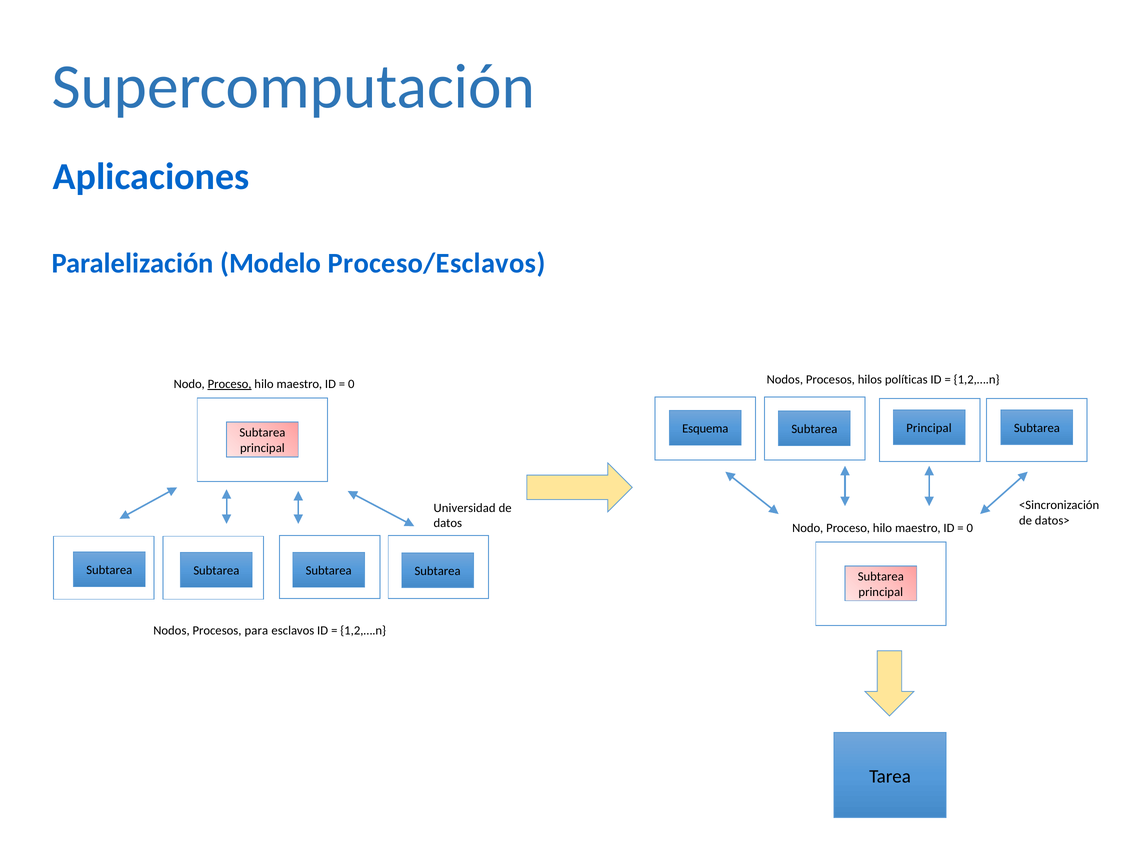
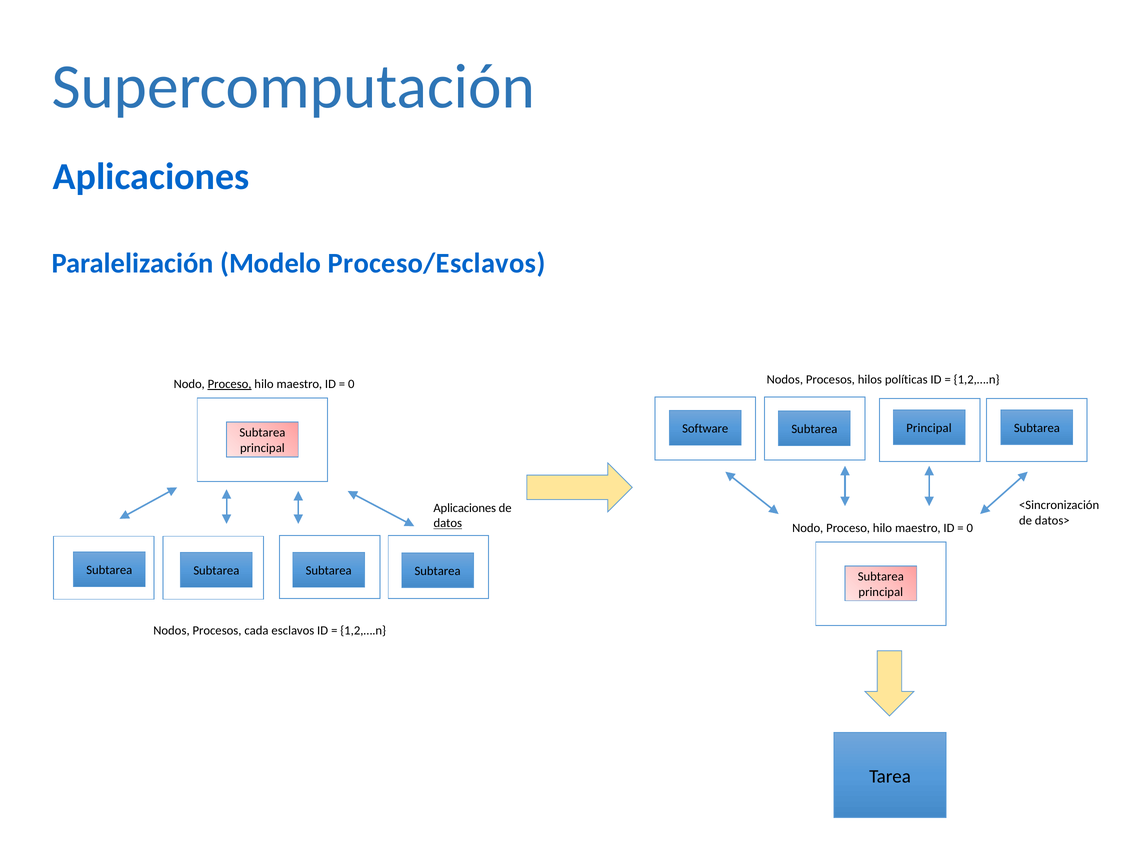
Esquema: Esquema -> Software (705, 429)
Universidad: Universidad -> Aplicaciones (465, 508)
datos underline: none -> present (448, 523)
para: para -> cada (256, 631)
